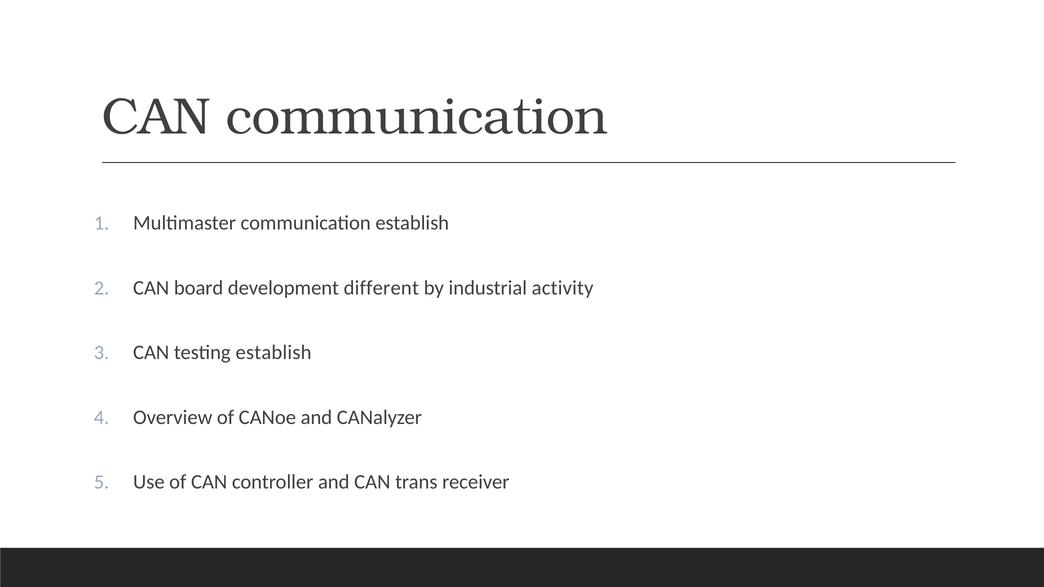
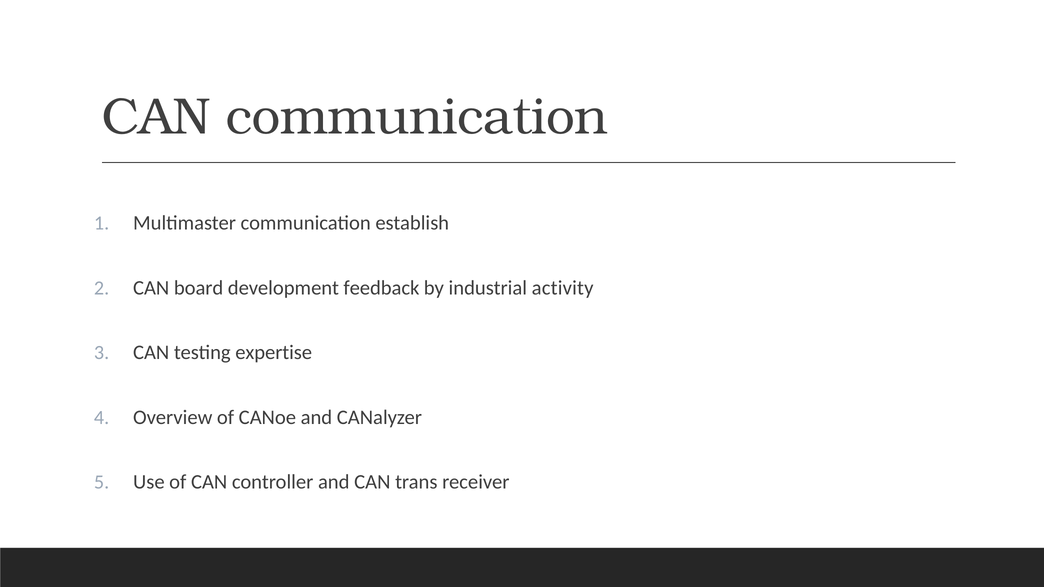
different: different -> feedback (381, 288)
testing establish: establish -> expertise (274, 353)
